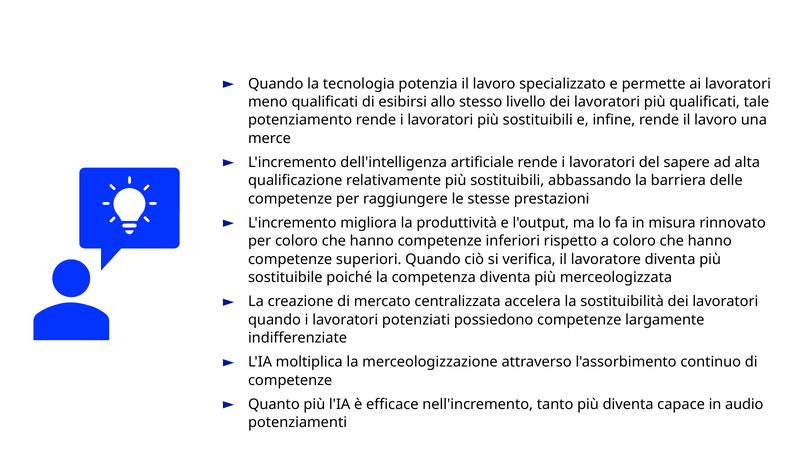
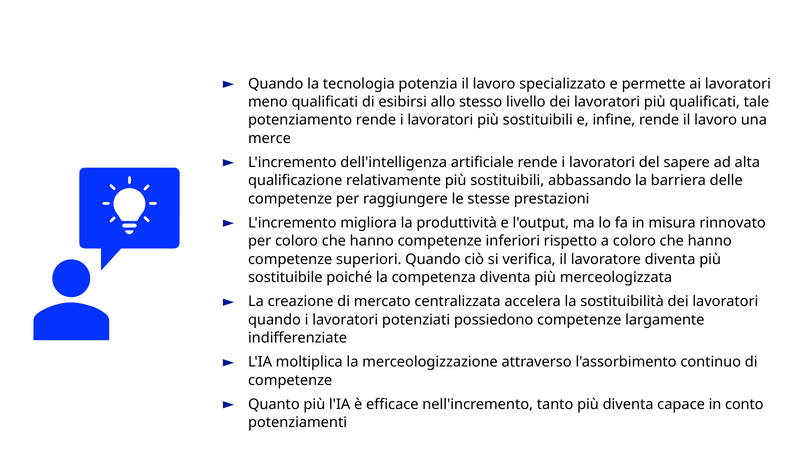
audio: audio -> conto (744, 405)
